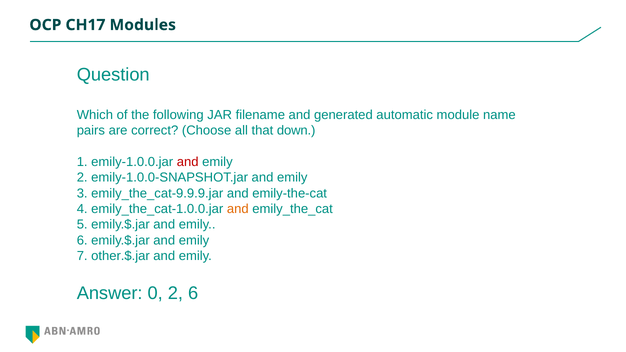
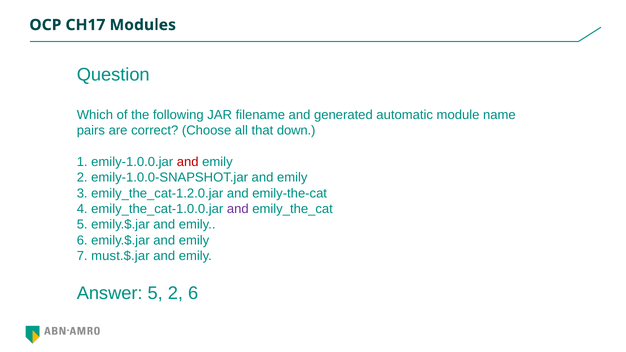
emily_the_cat‐9.9.9.jar: emily_the_cat‐9.9.9.jar -> emily_the_cat‐1.2.0.jar (157, 193)
and colour: orange -> purple (238, 209)
other.$.jar: other.$.jar -> must.$.jar (120, 256)
Answer 0: 0 -> 5 (155, 293)
